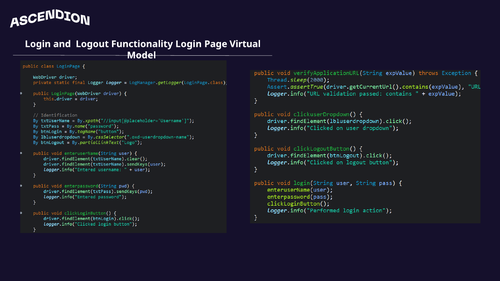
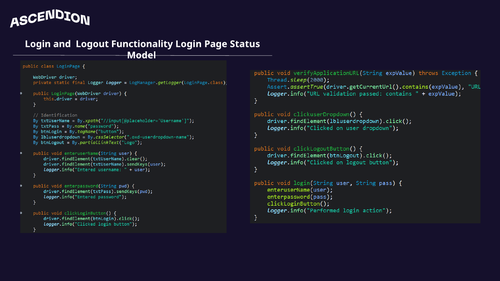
Virtual: Virtual -> Status (245, 44)
